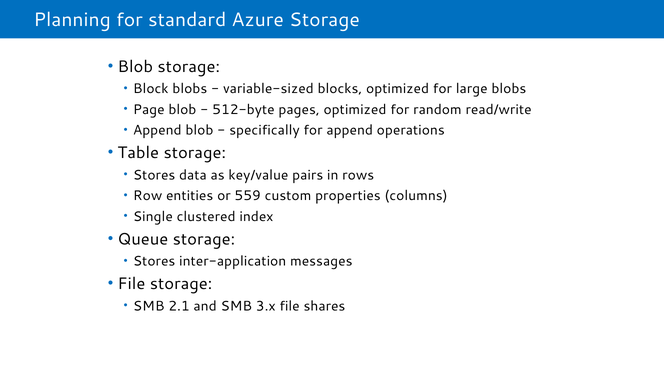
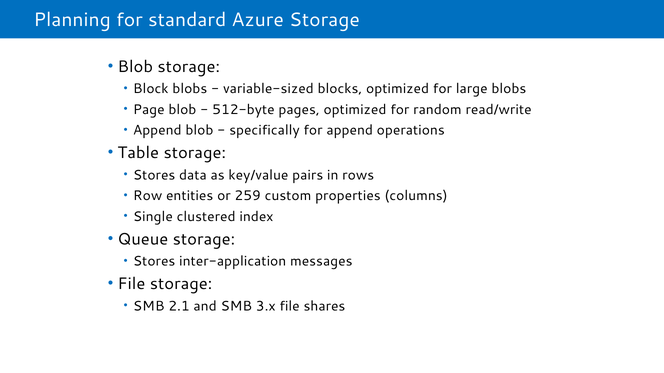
559: 559 -> 259 (248, 196)
